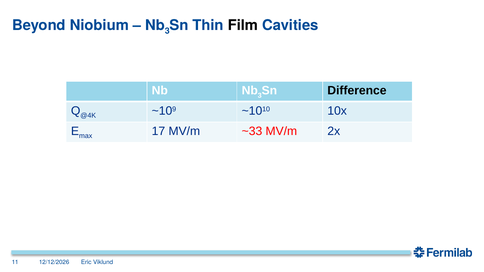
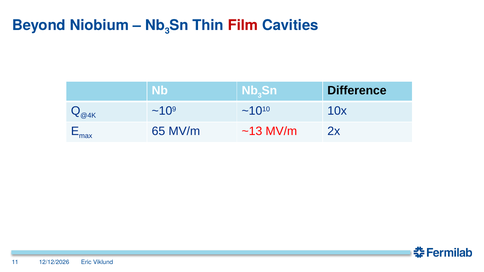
Film colour: black -> red (243, 25)
17: 17 -> 65 (158, 131)
~33: ~33 -> ~13 (252, 131)
